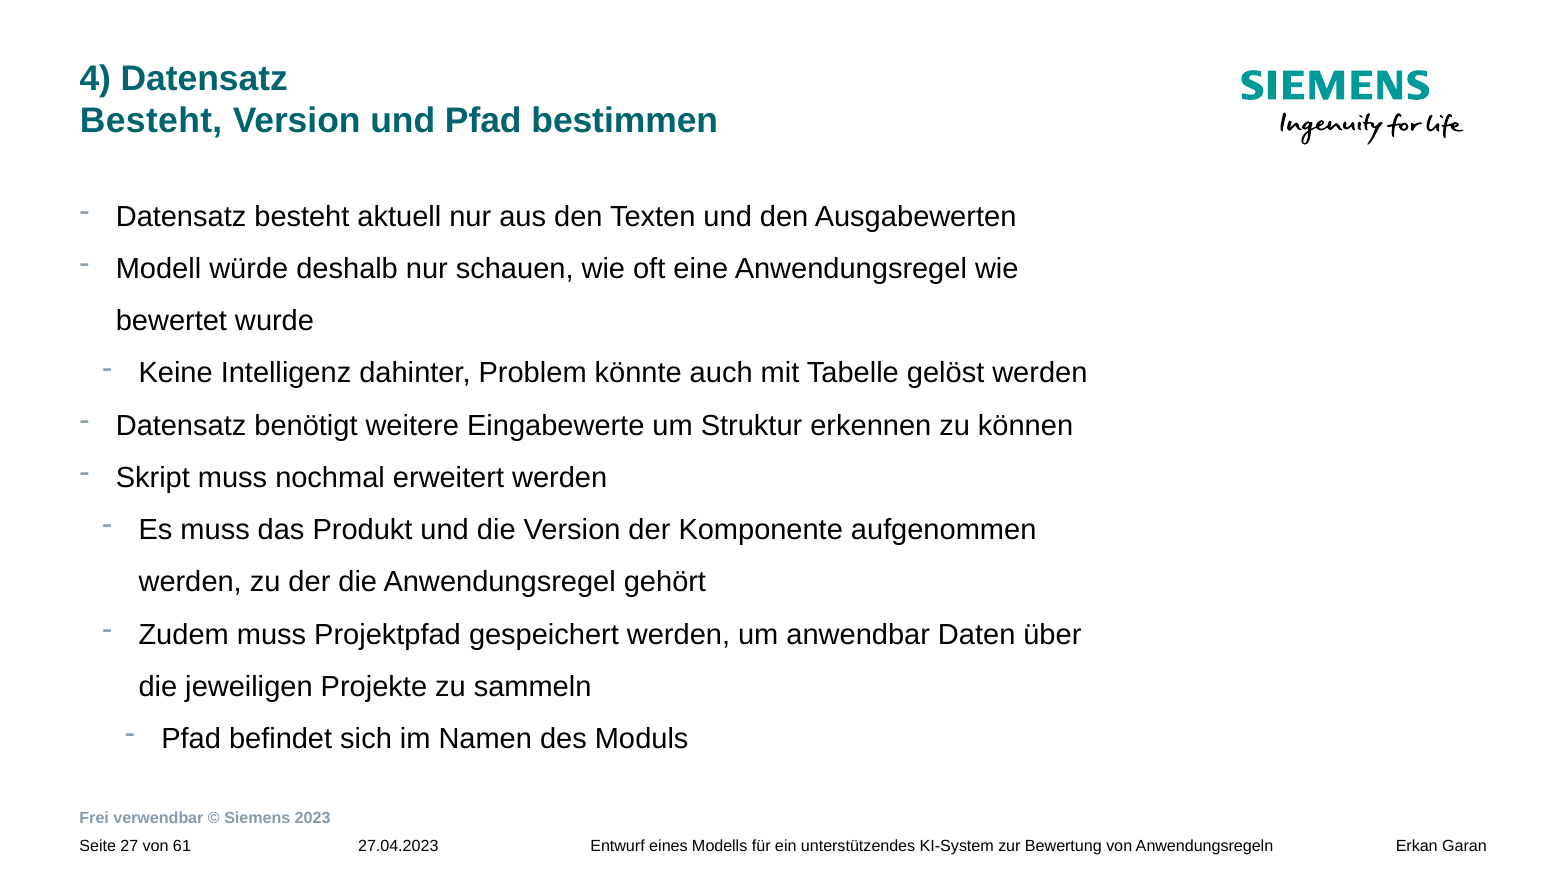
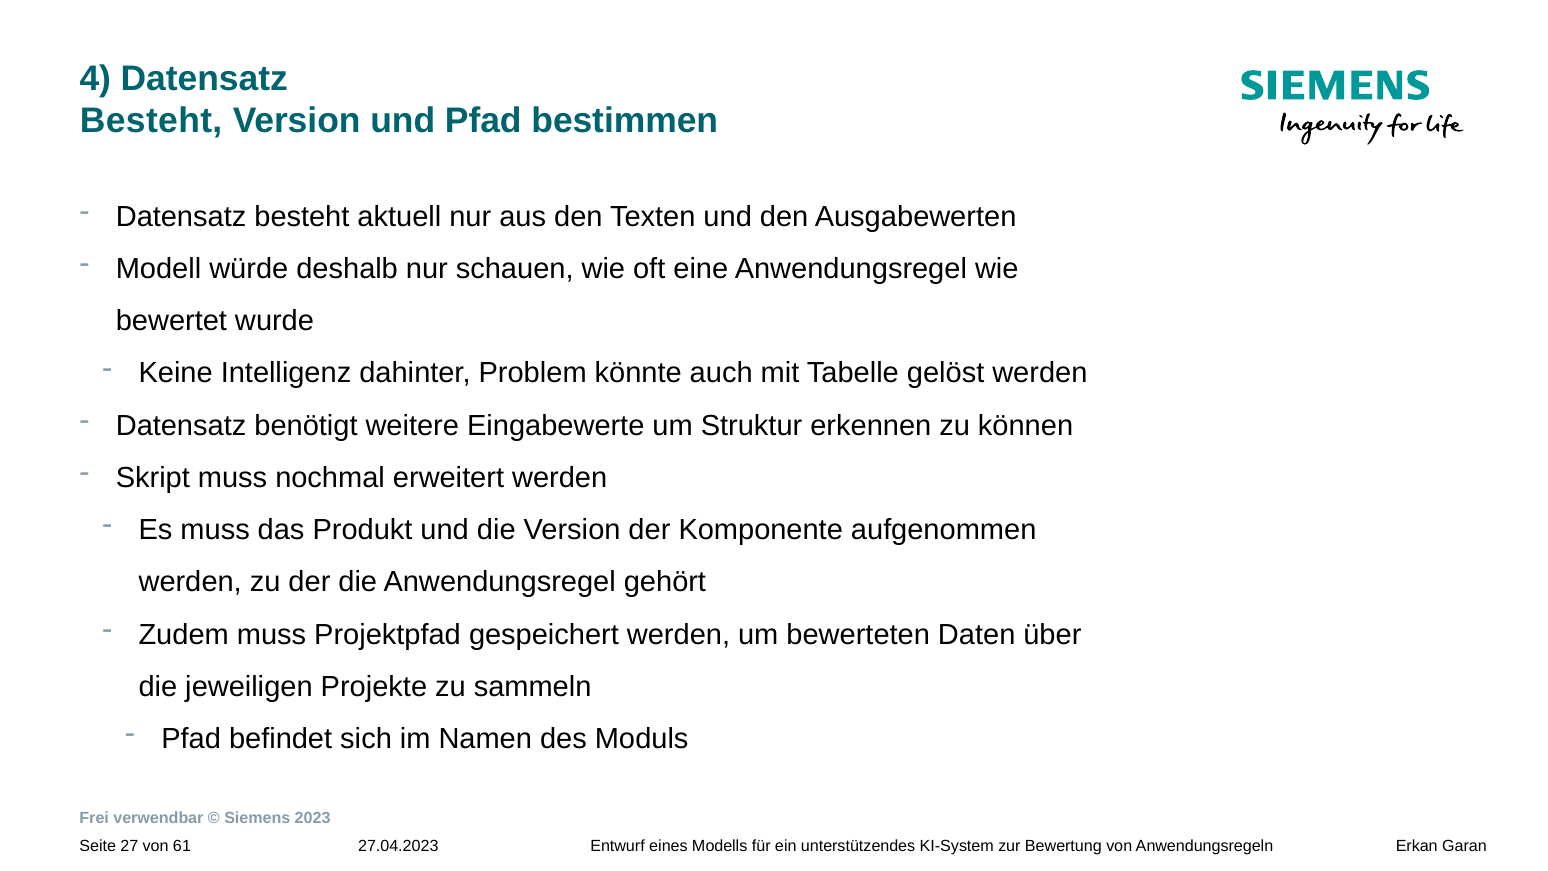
anwendbar: anwendbar -> bewerteten (858, 634)
